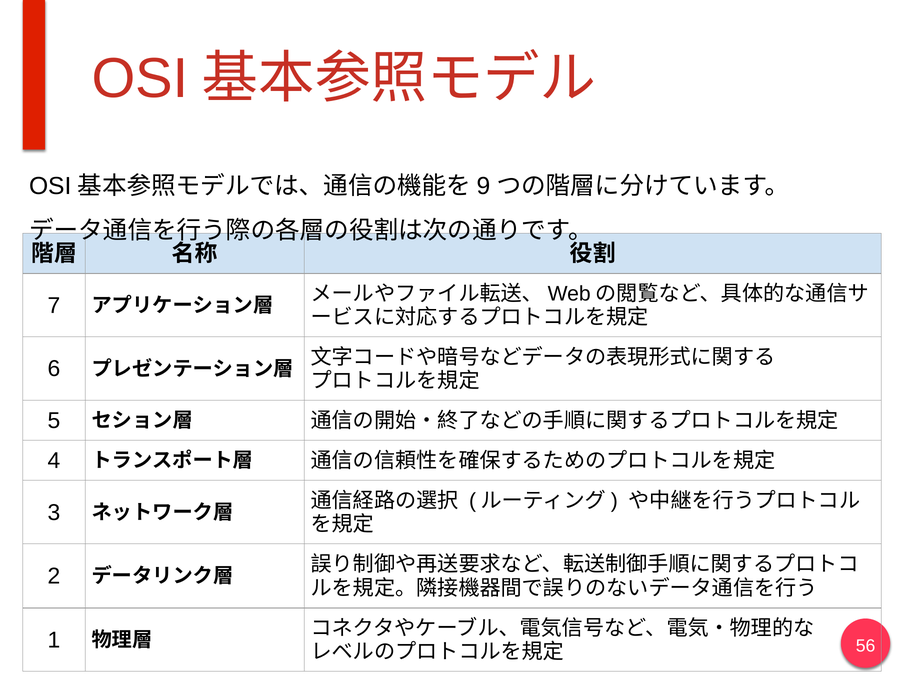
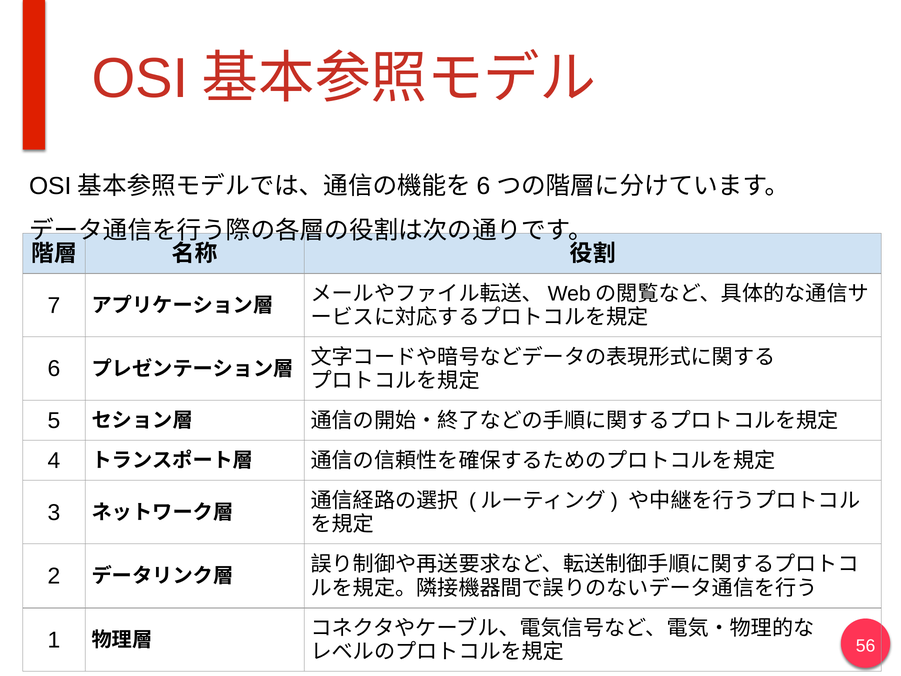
9: 9 -> 6 (484, 186)
